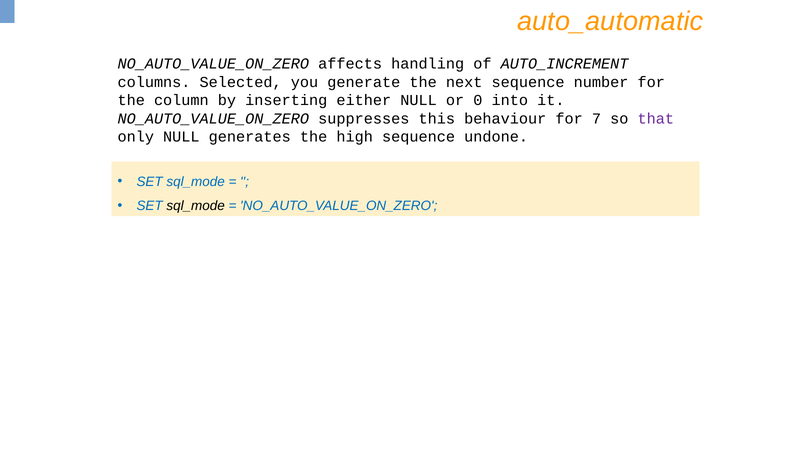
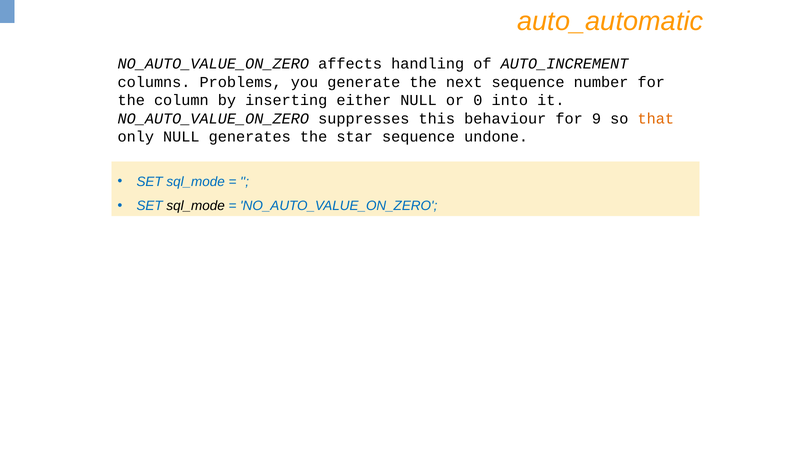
Selected: Selected -> Problems (241, 82)
7: 7 -> 9 (596, 119)
that colour: purple -> orange (656, 119)
high: high -> star (355, 137)
